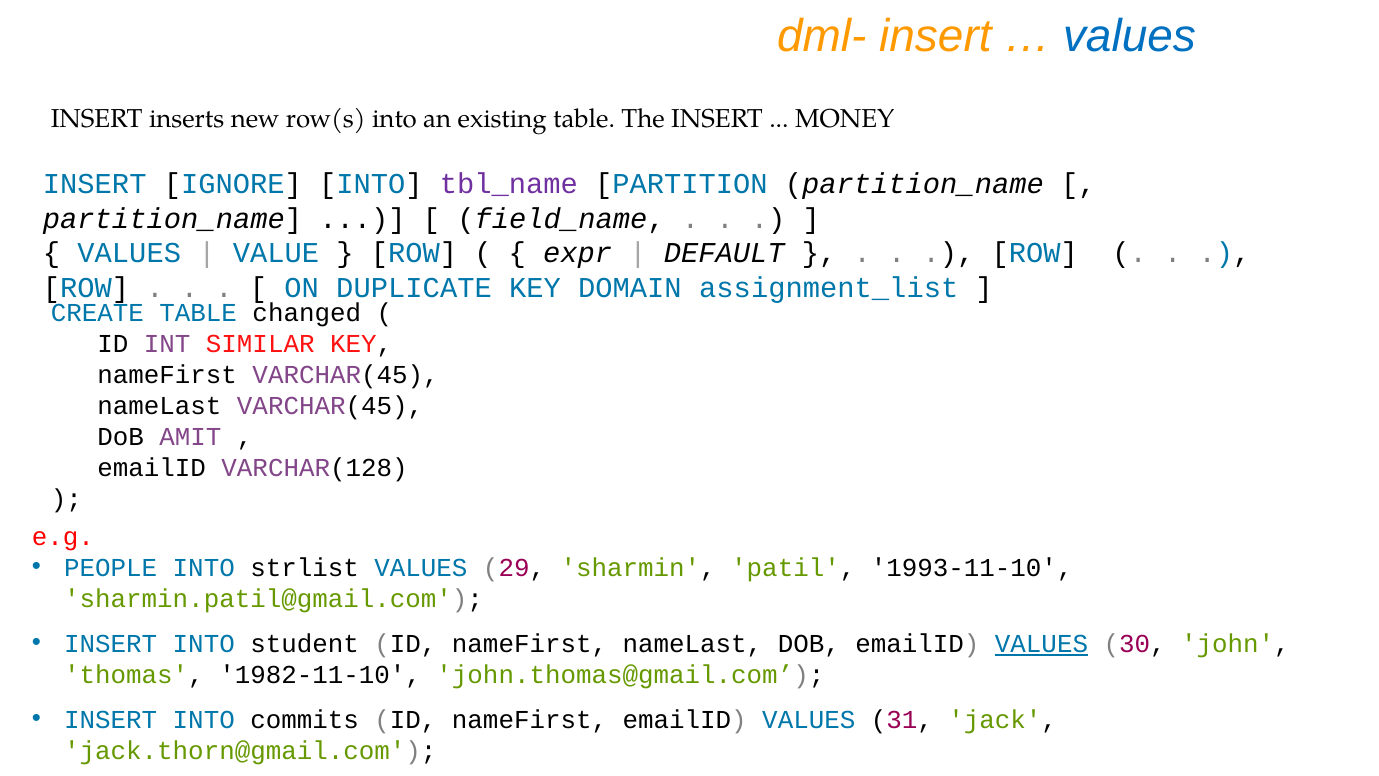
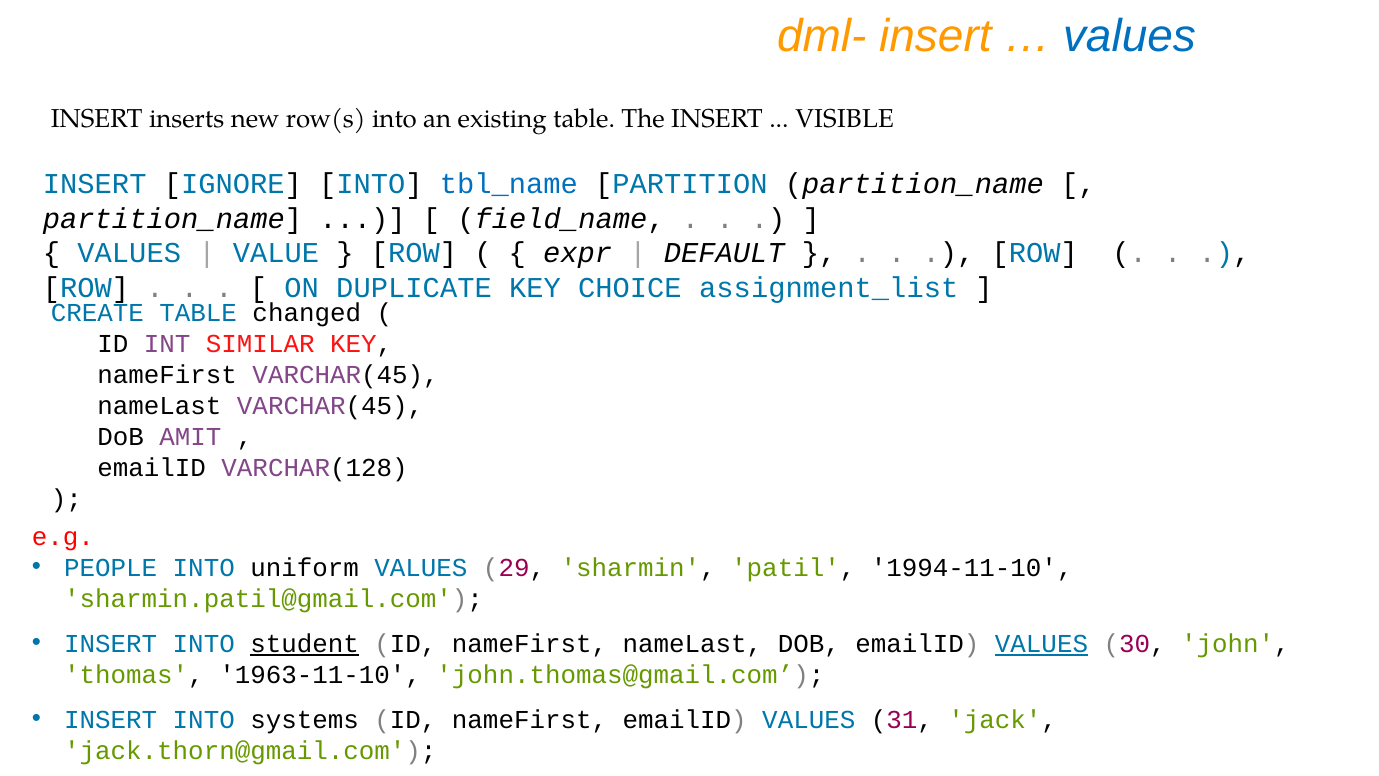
MONEY: MONEY -> VISIBLE (845, 119)
tbl_name colour: purple -> blue (509, 184)
DOMAIN: DOMAIN -> CHOICE (630, 288)
strlist: strlist -> uniform (305, 568)
1993-11-10: 1993-11-10 -> 1994-11-10 (972, 568)
student underline: none -> present (305, 643)
1982-11-10: 1982-11-10 -> 1963-11-10 (320, 674)
commits: commits -> systems (305, 719)
